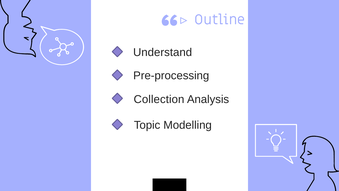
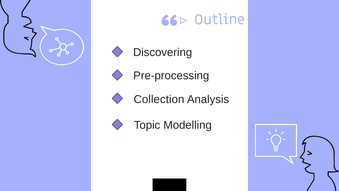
Understand: Understand -> Discovering (163, 52)
